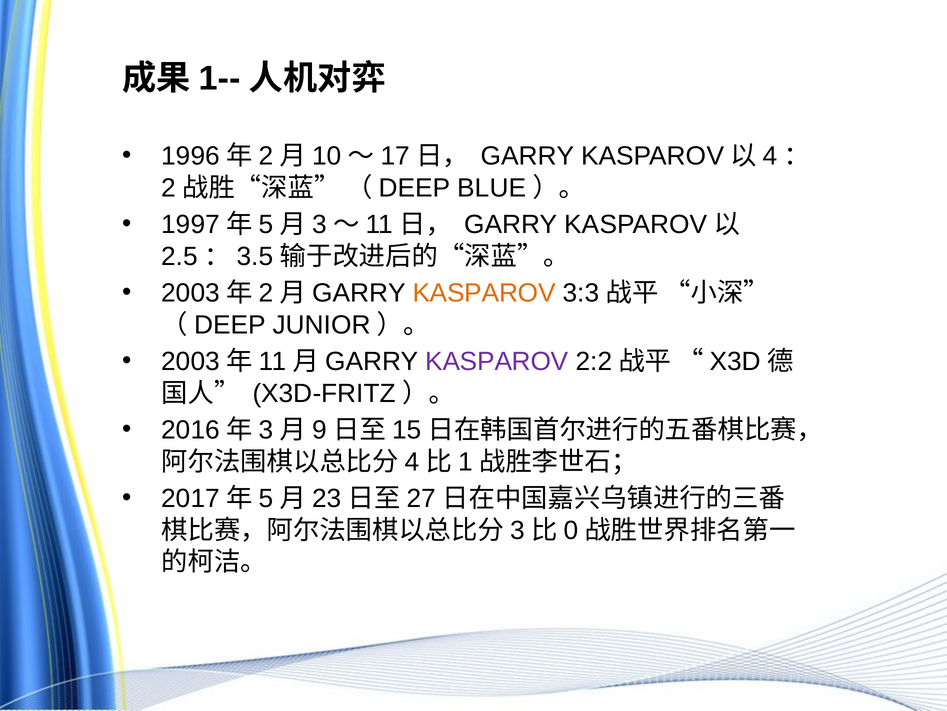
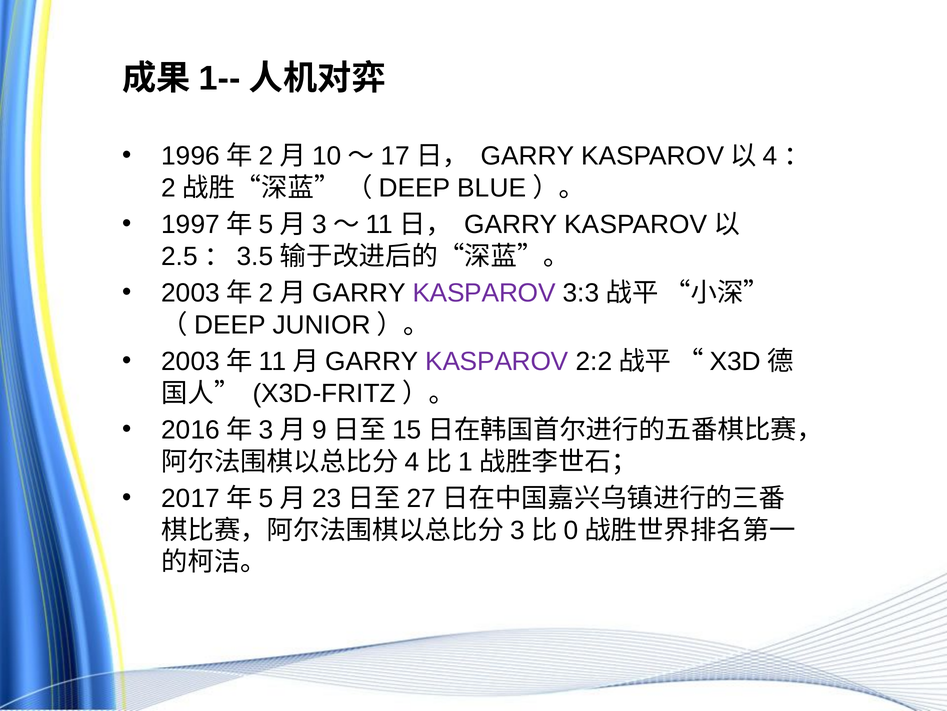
KASPAROV colour: orange -> purple (484, 293)
